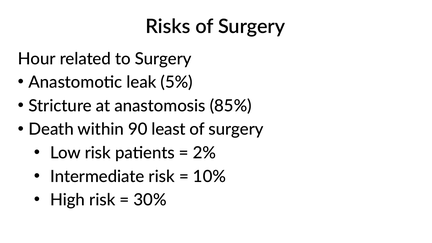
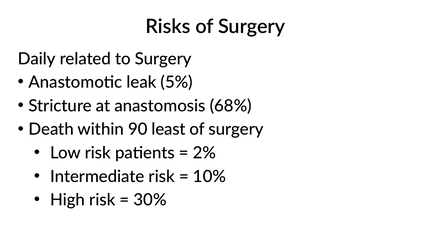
Hour: Hour -> Daily (37, 59)
85%: 85% -> 68% (231, 106)
